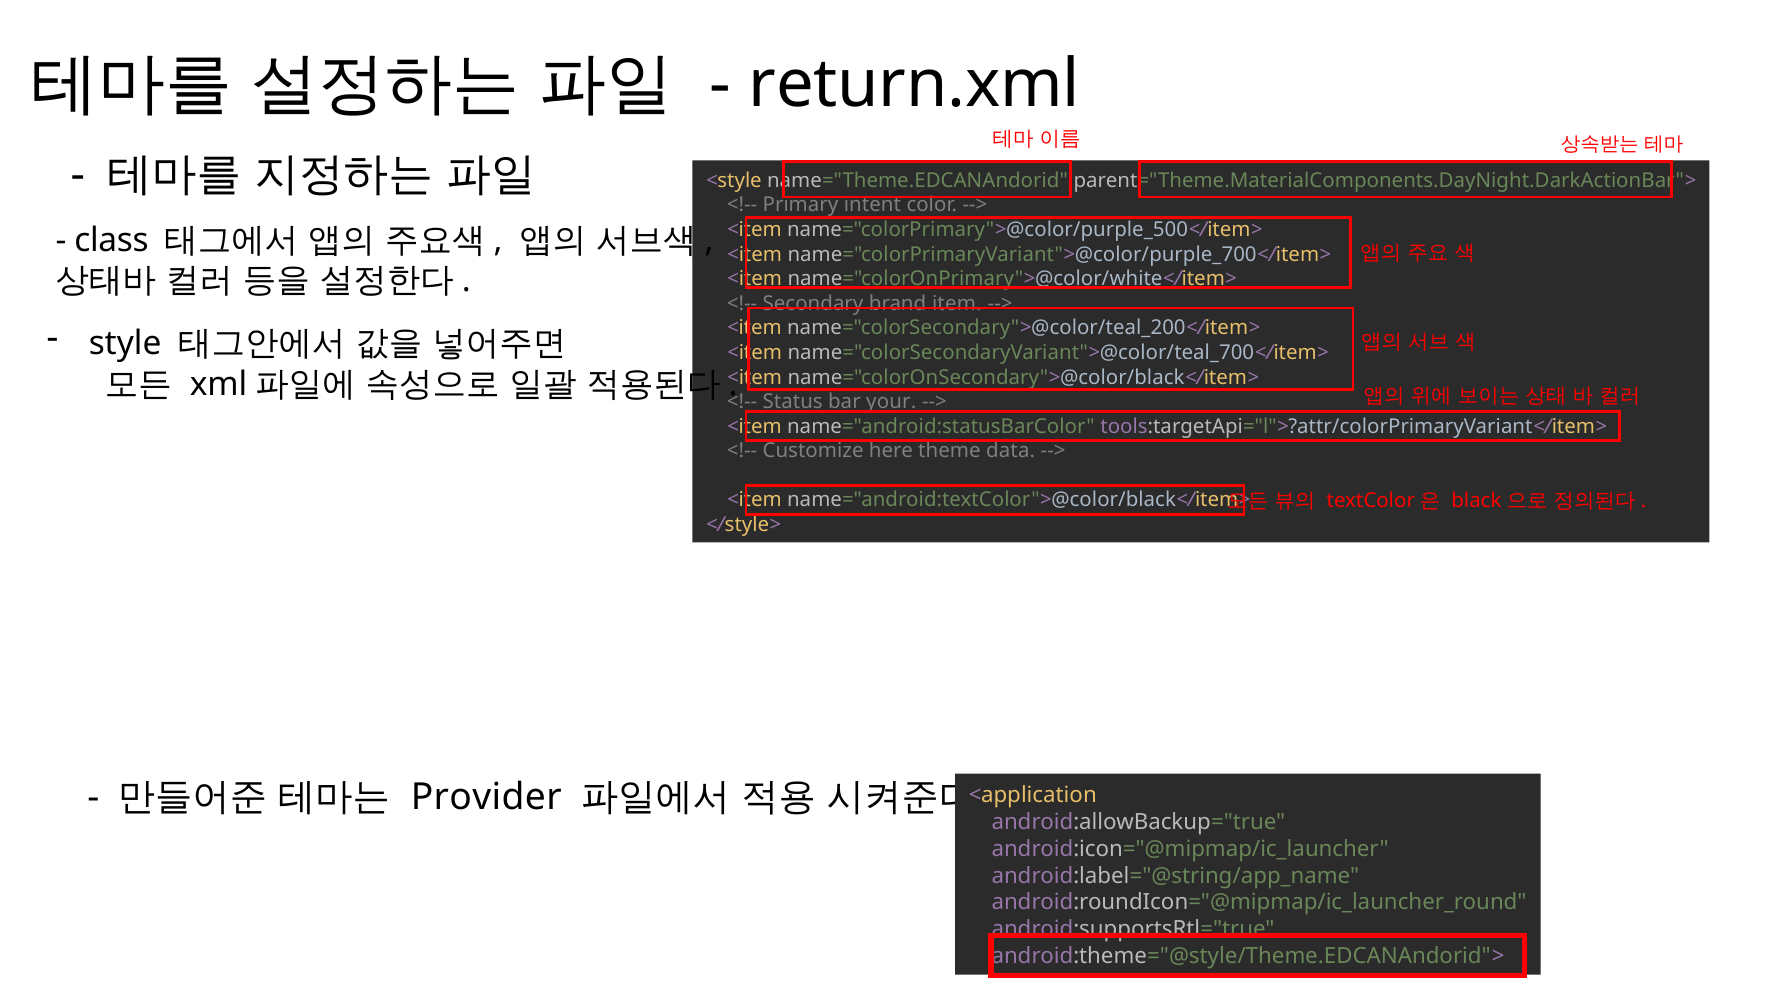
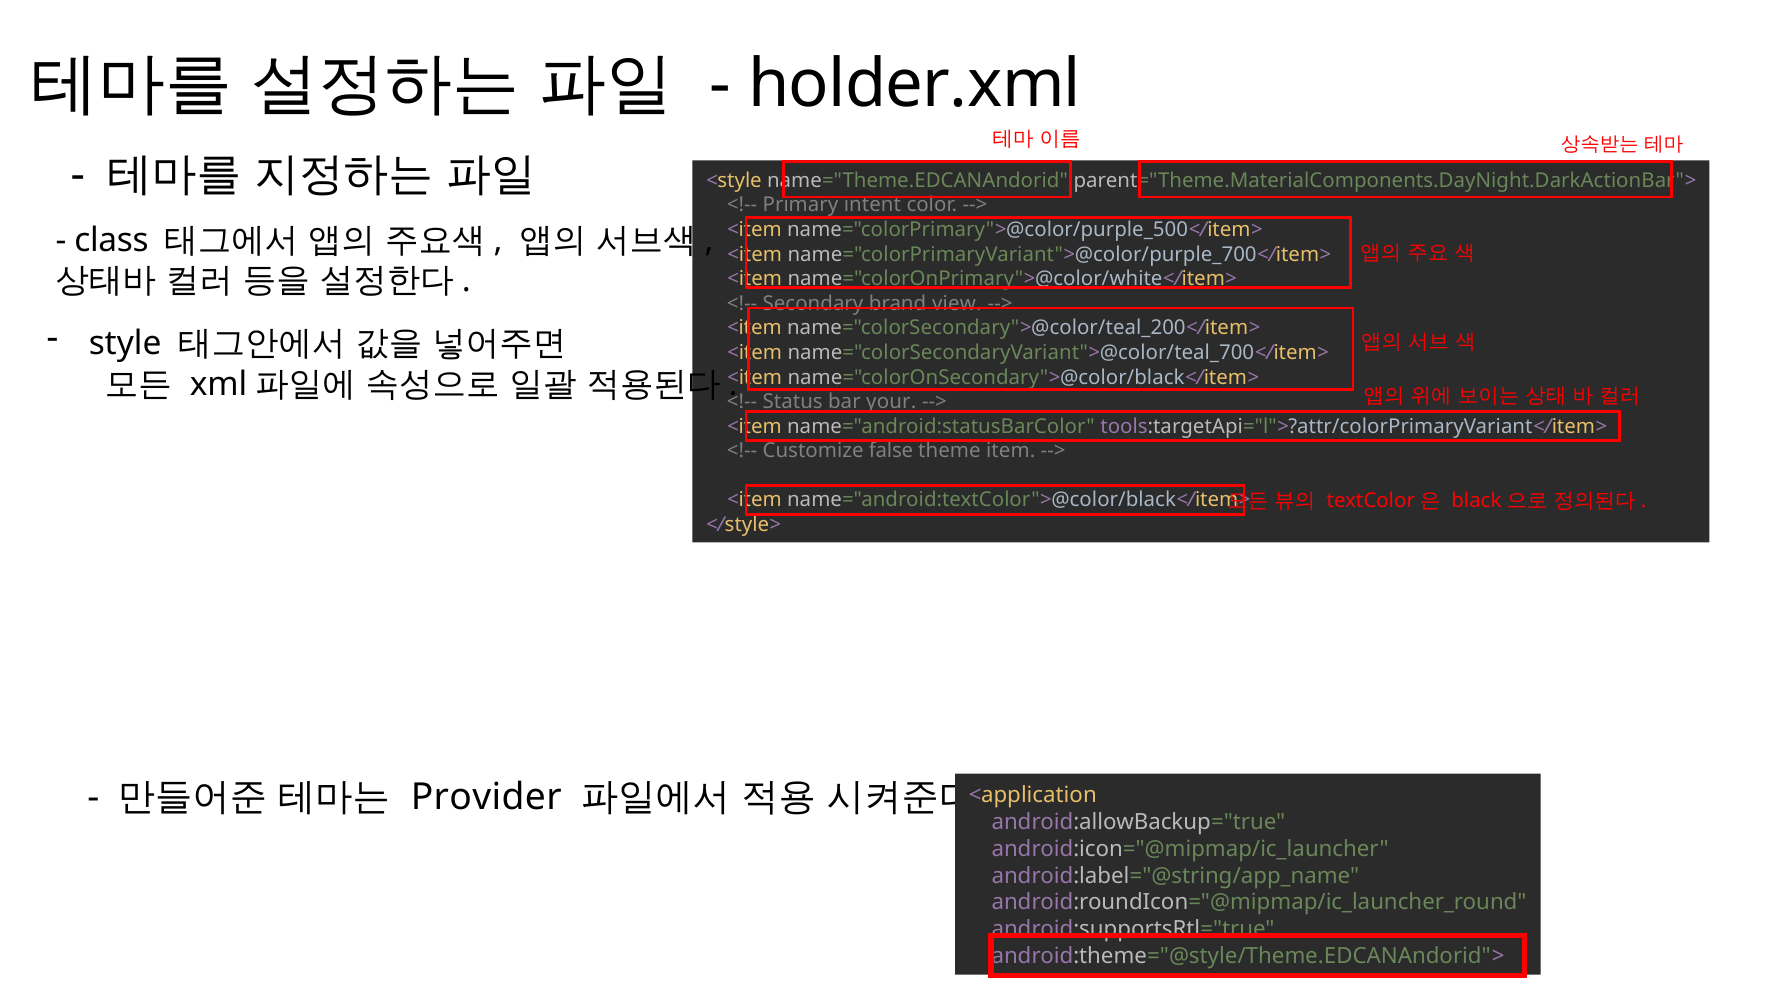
return.xml: return.xml -> holder.xml (915, 84)
item: item -> view (957, 303)
here: here -> false (891, 451)
data: data -> item (1011, 451)
